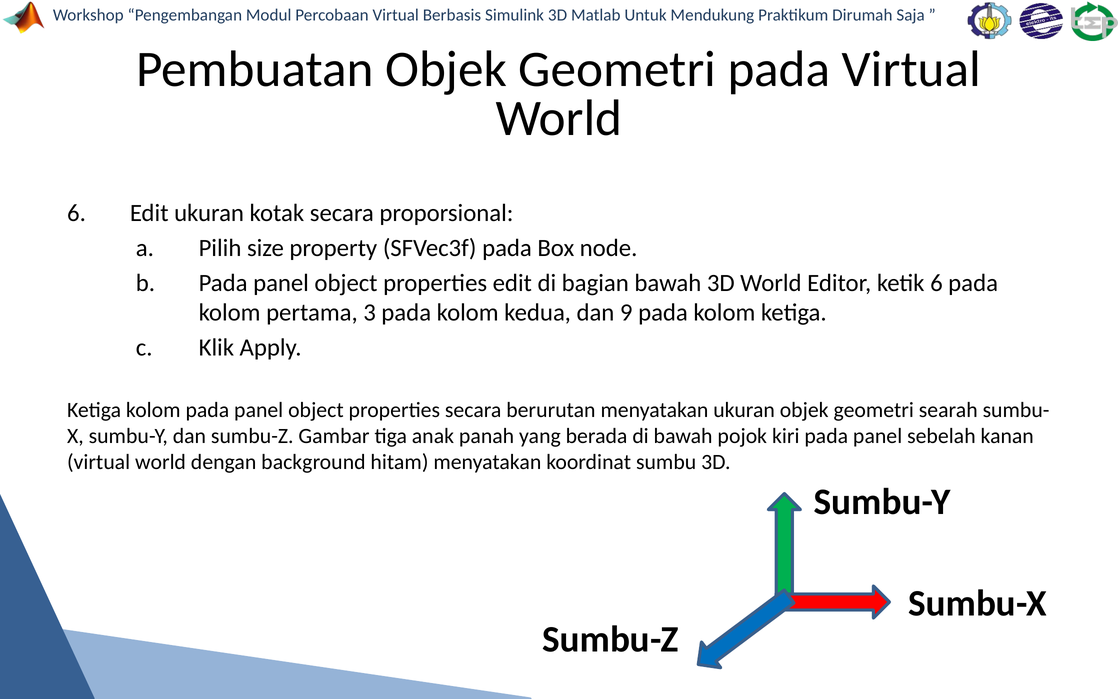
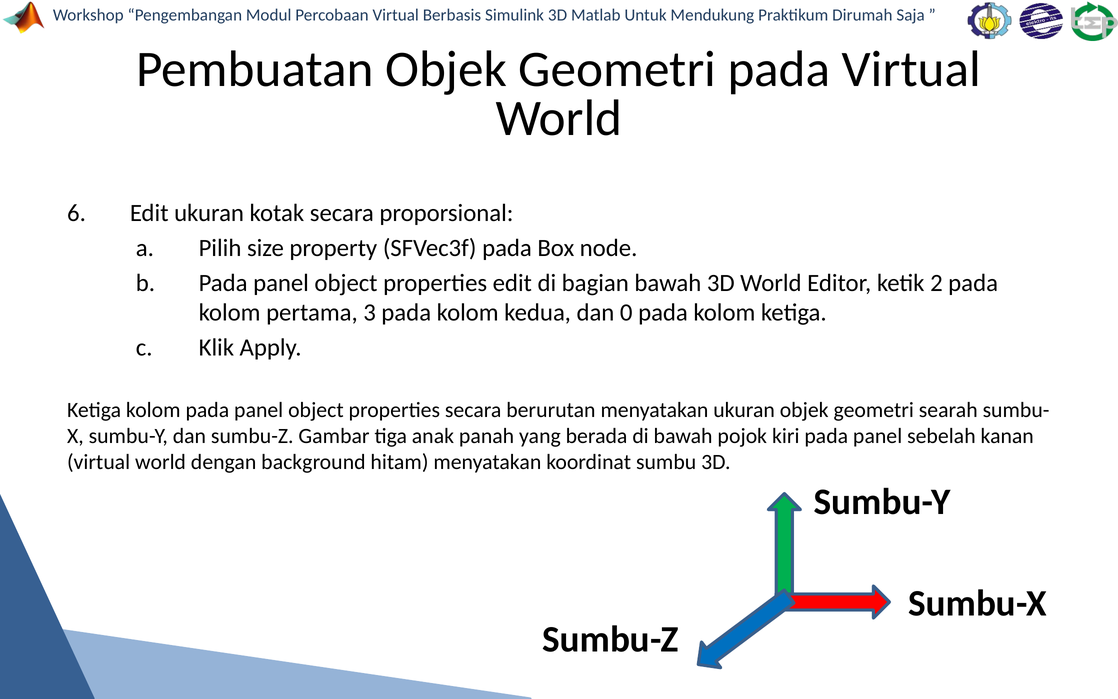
ketik 6: 6 -> 2 (936, 283)
9: 9 -> 0 (626, 313)
